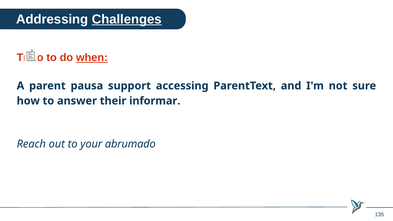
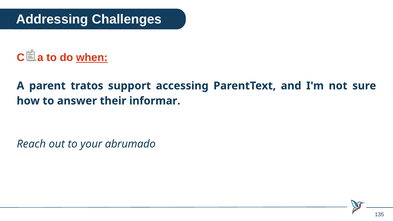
Challenges underline: present -> none (127, 19)
Trato: Trato -> Cada (30, 58)
pausa: pausa -> tratos (87, 86)
